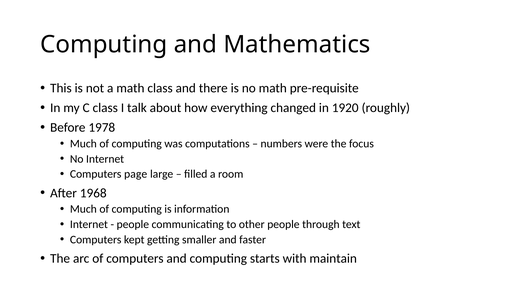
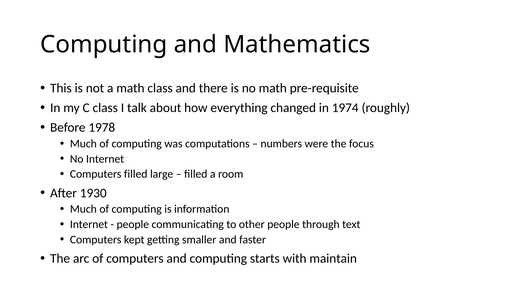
1920: 1920 -> 1974 (345, 108)
Computers page: page -> filled (136, 174)
1968: 1968 -> 1930 (93, 193)
